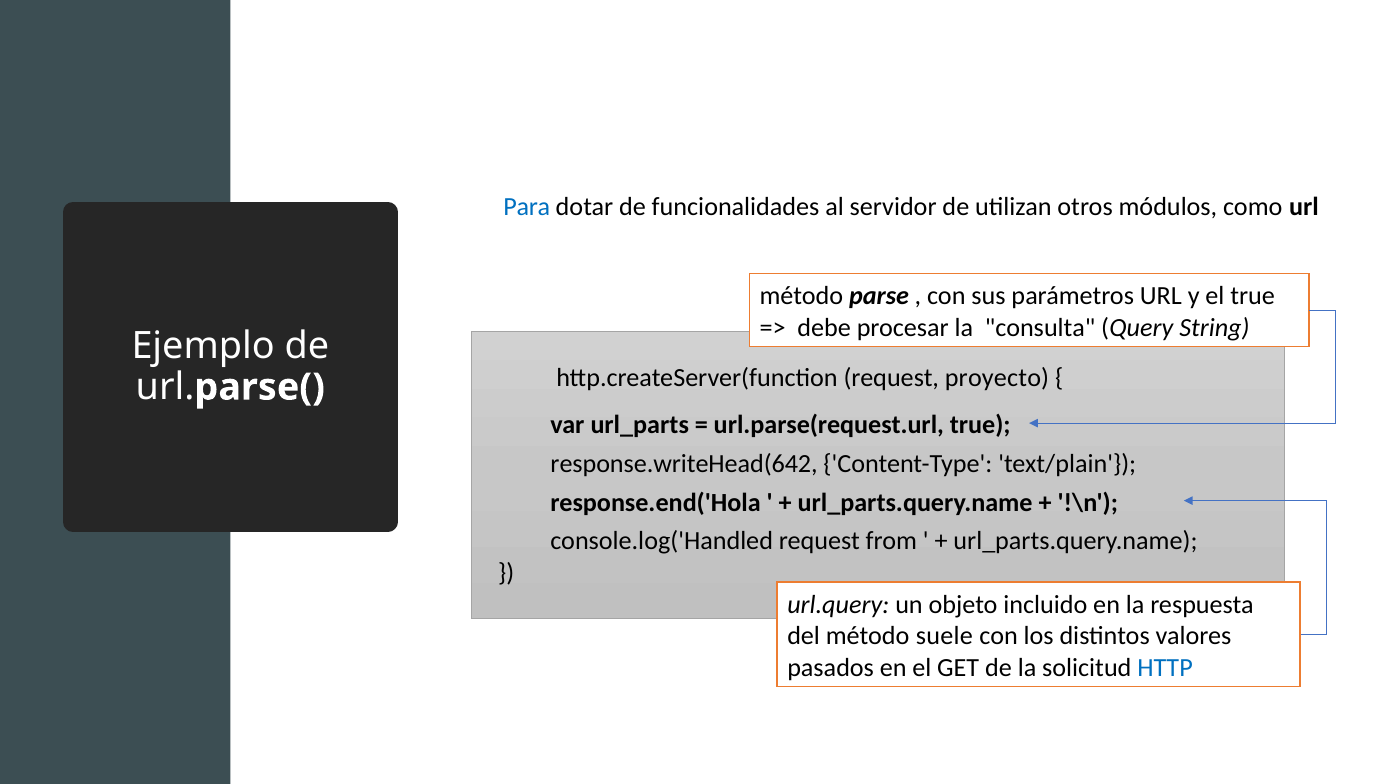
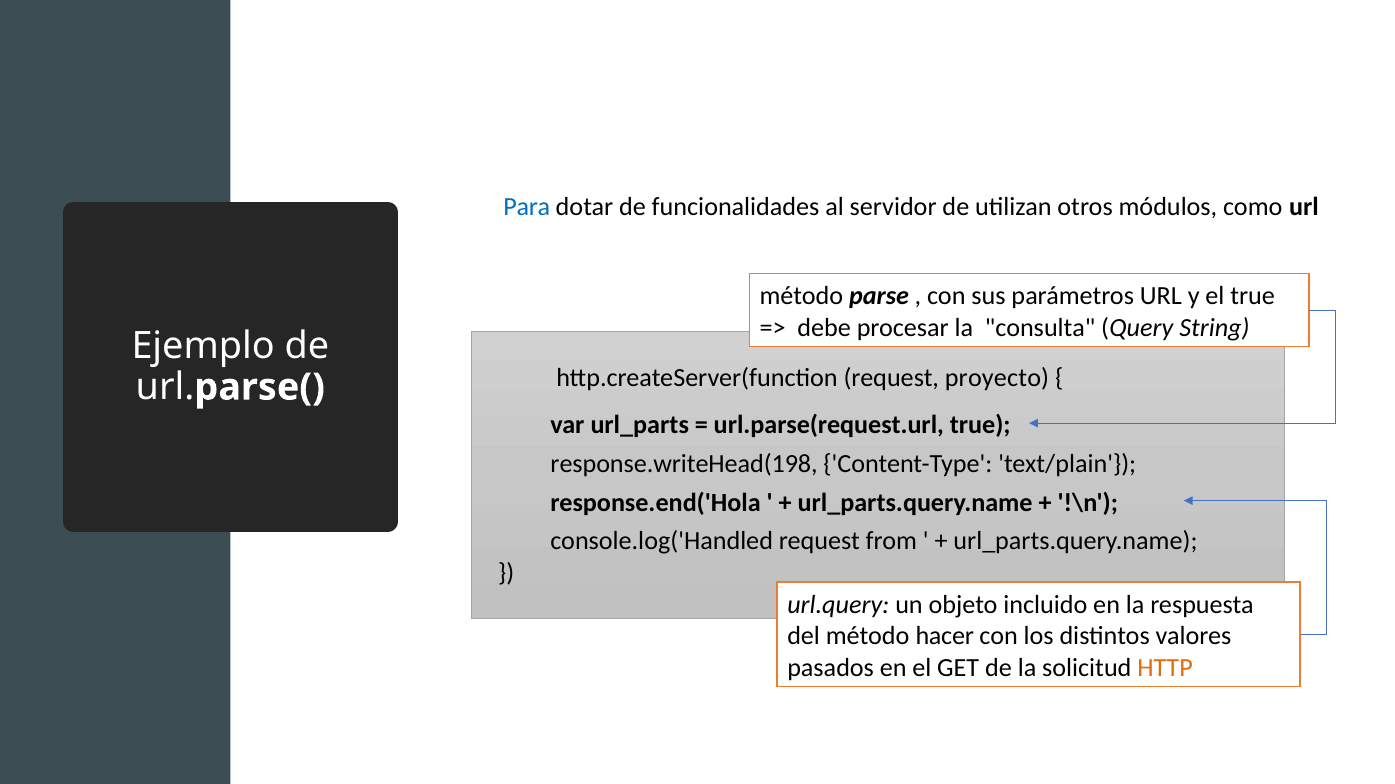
response.writeHead(642: response.writeHead(642 -> response.writeHead(198 (684, 464)
suele: suele -> hacer (945, 637)
HTTP colour: blue -> orange (1165, 668)
